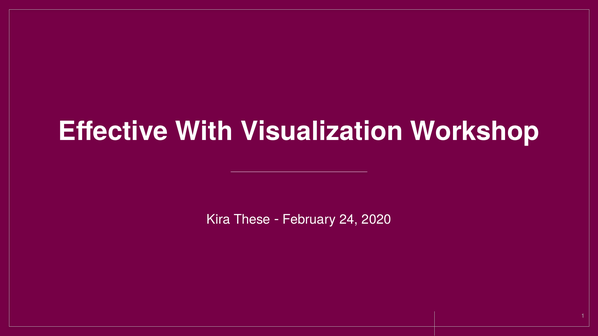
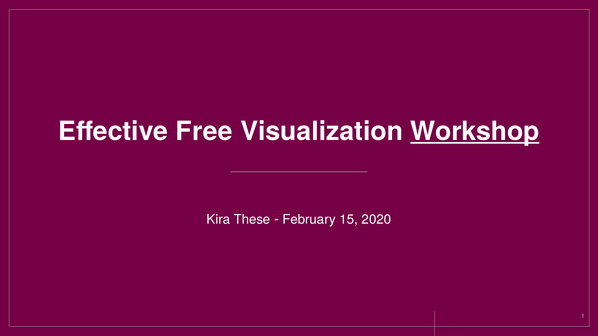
With: With -> Free (204, 132)
Workshop underline: none -> present (475, 132)
24: 24 -> 15 (349, 220)
